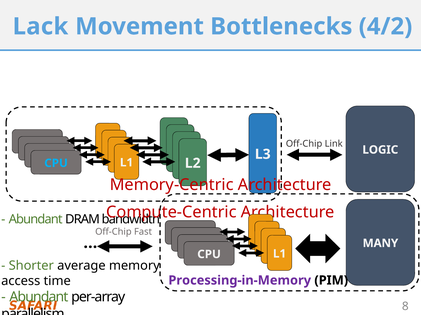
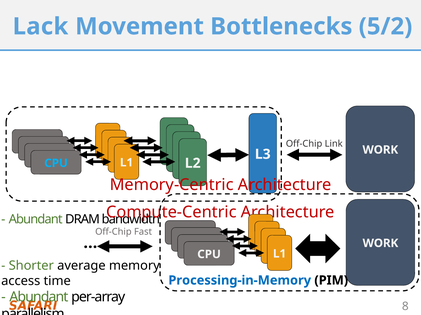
4/2: 4/2 -> 5/2 (386, 27)
LOGIC: LOGIC -> WORK (380, 150)
MANY: MANY -> WORK (380, 244)
Processing-in-Memory colour: purple -> blue (240, 281)
